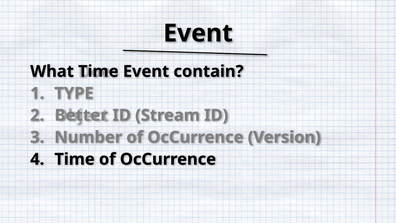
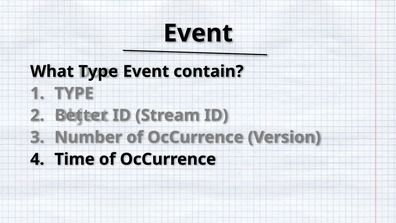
What Time: Time -> Type (98, 71)
